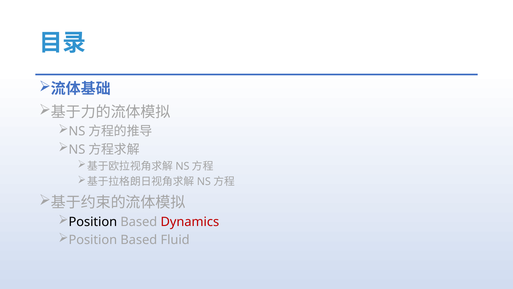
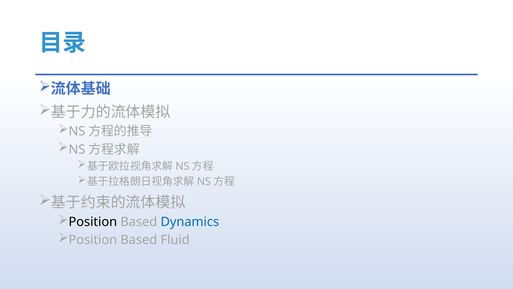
Dynamics colour: red -> blue (190, 222)
